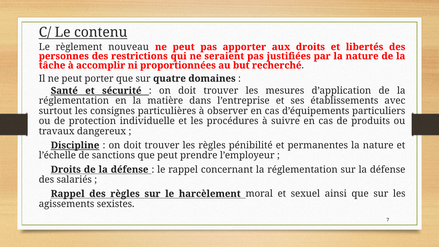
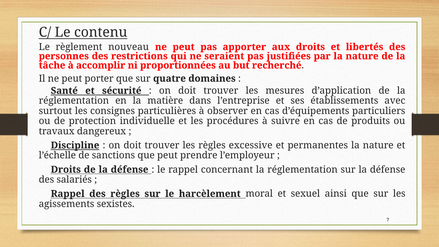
pénibilité: pénibilité -> excessive (251, 145)
